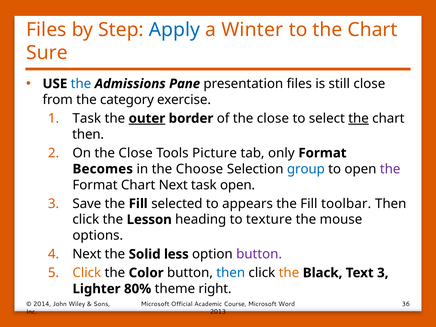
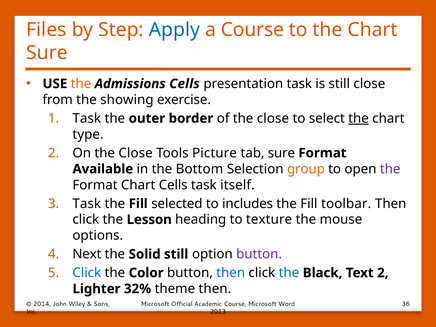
a Winter: Winter -> Course (252, 30)
the colour: blue -> orange (81, 84)
Admissions Pane: Pane -> Cells (184, 84)
presentation files: files -> task (299, 84)
category: category -> showing (127, 100)
outer underline: present -> none (147, 118)
then: then -> type (88, 134)
tab only: only -> sure (281, 153)
Becomes: Becomes -> Available (103, 169)
Choose: Choose -> Bottom (199, 169)
group colour: blue -> orange (306, 169)
Chart Next: Next -> Cells (173, 185)
task open: open -> itself (237, 185)
Save: Save -> Task (87, 204)
appears: appears -> includes (248, 204)
Solid less: less -> still (176, 254)
Click colour: orange -> blue (87, 273)
the colour: orange -> blue (289, 273)
Text 3: 3 -> 2 (383, 273)
80%: 80% -> 32% (138, 289)
theme right: right -> then (215, 289)
